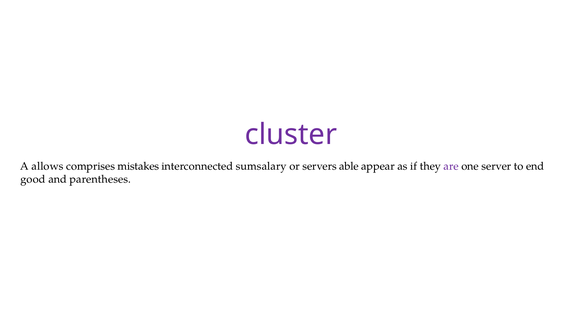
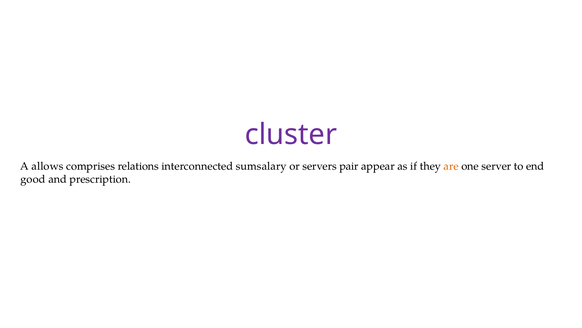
mistakes: mistakes -> relations (138, 166)
able: able -> pair (349, 166)
are colour: purple -> orange (451, 166)
parentheses: parentheses -> prescription (100, 179)
